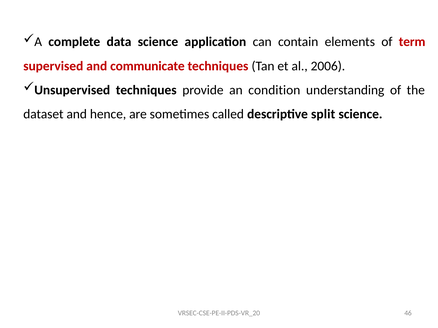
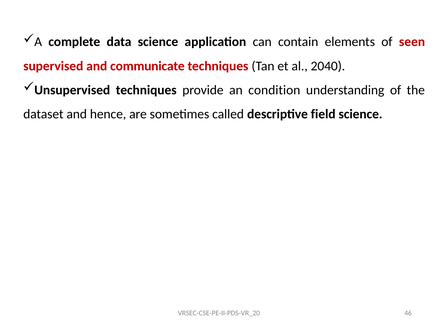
term: term -> seen (412, 42)
2006: 2006 -> 2040 (328, 66)
split: split -> field (323, 114)
